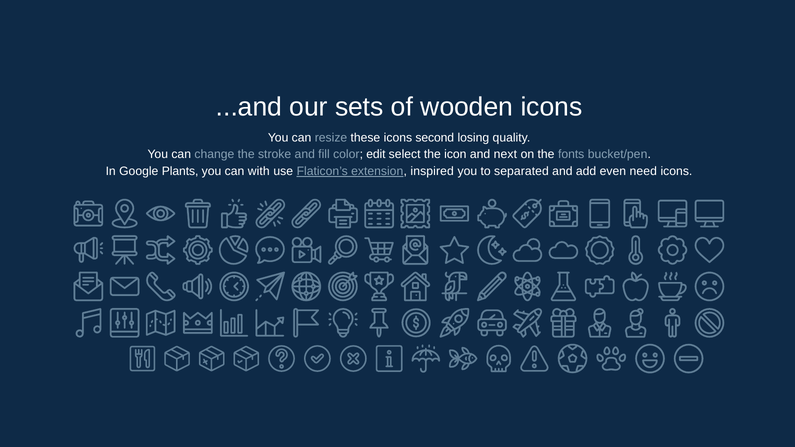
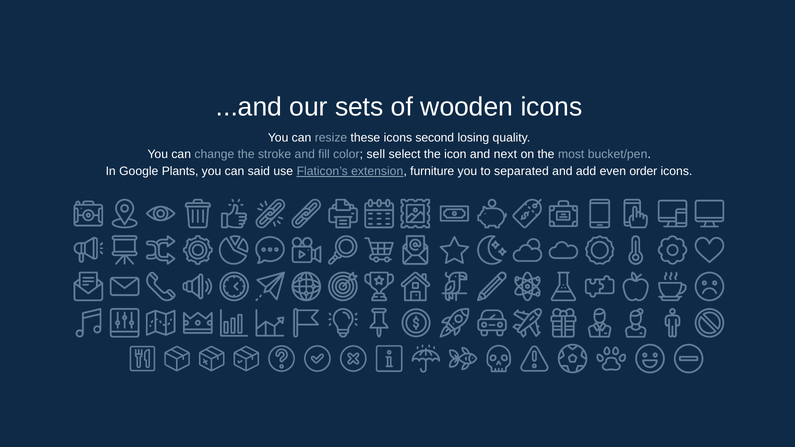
edit: edit -> sell (376, 154)
fonts: fonts -> most (571, 154)
with: with -> said (259, 171)
inspired: inspired -> furniture (432, 171)
need: need -> order (643, 171)
